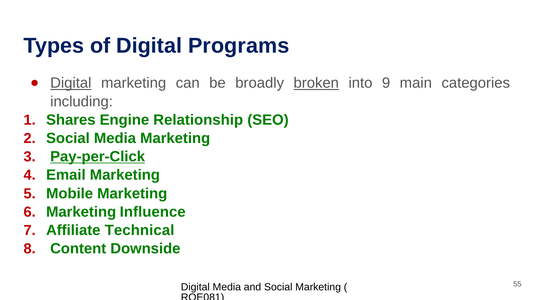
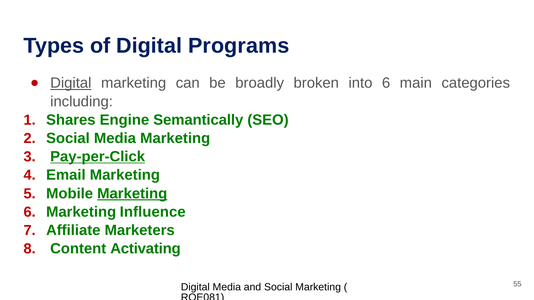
broken underline: present -> none (316, 83)
into 9: 9 -> 6 (386, 83)
Relationship: Relationship -> Semantically (198, 120)
Marketing underline: none -> present (132, 194)
Technical: Technical -> Marketers (140, 231)
Downside: Downside -> Activating (145, 249)
